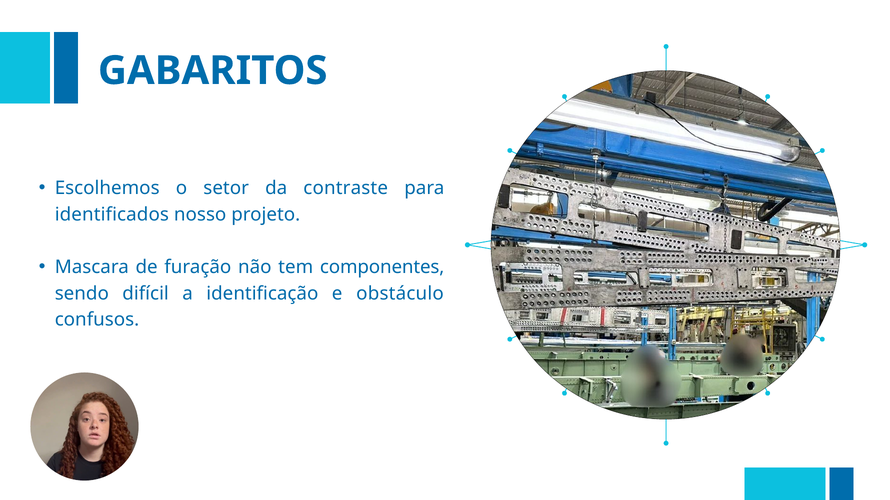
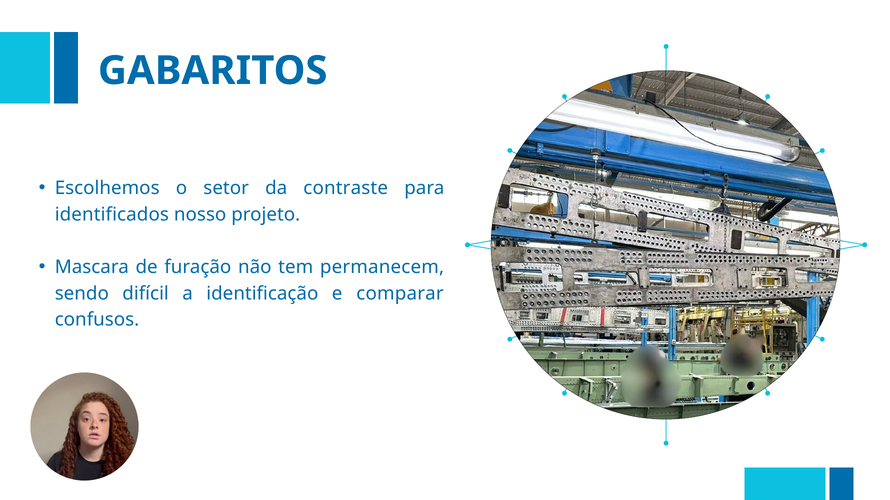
componentes: componentes -> permanecem (382, 267)
obstáculo: obstáculo -> comparar (400, 294)
